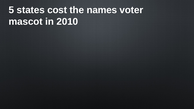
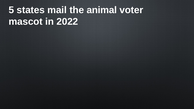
cost: cost -> mail (57, 10)
names: names -> animal (102, 10)
2010: 2010 -> 2022 (67, 22)
